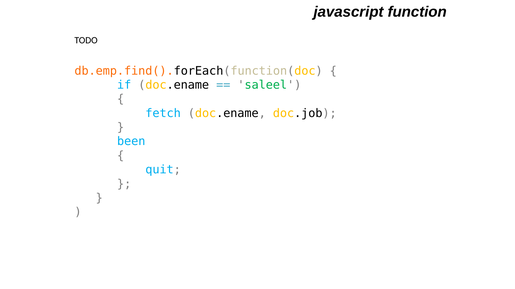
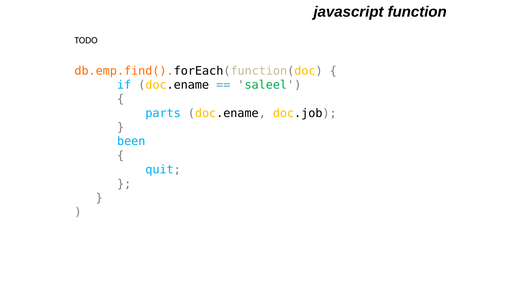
fetch: fetch -> parts (163, 113)
